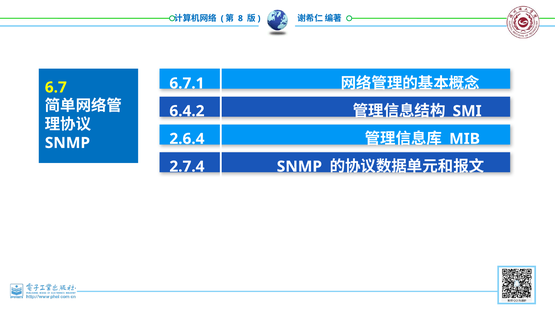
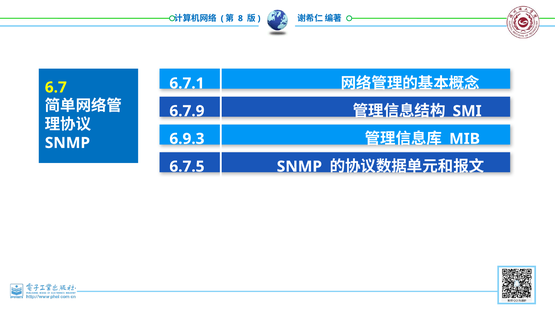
6.4.2: 6.4.2 -> 6.7.9 (187, 111)
2.6.4: 2.6.4 -> 6.9.3 (187, 139)
2.7.4: 2.7.4 -> 6.7.5 (187, 167)
